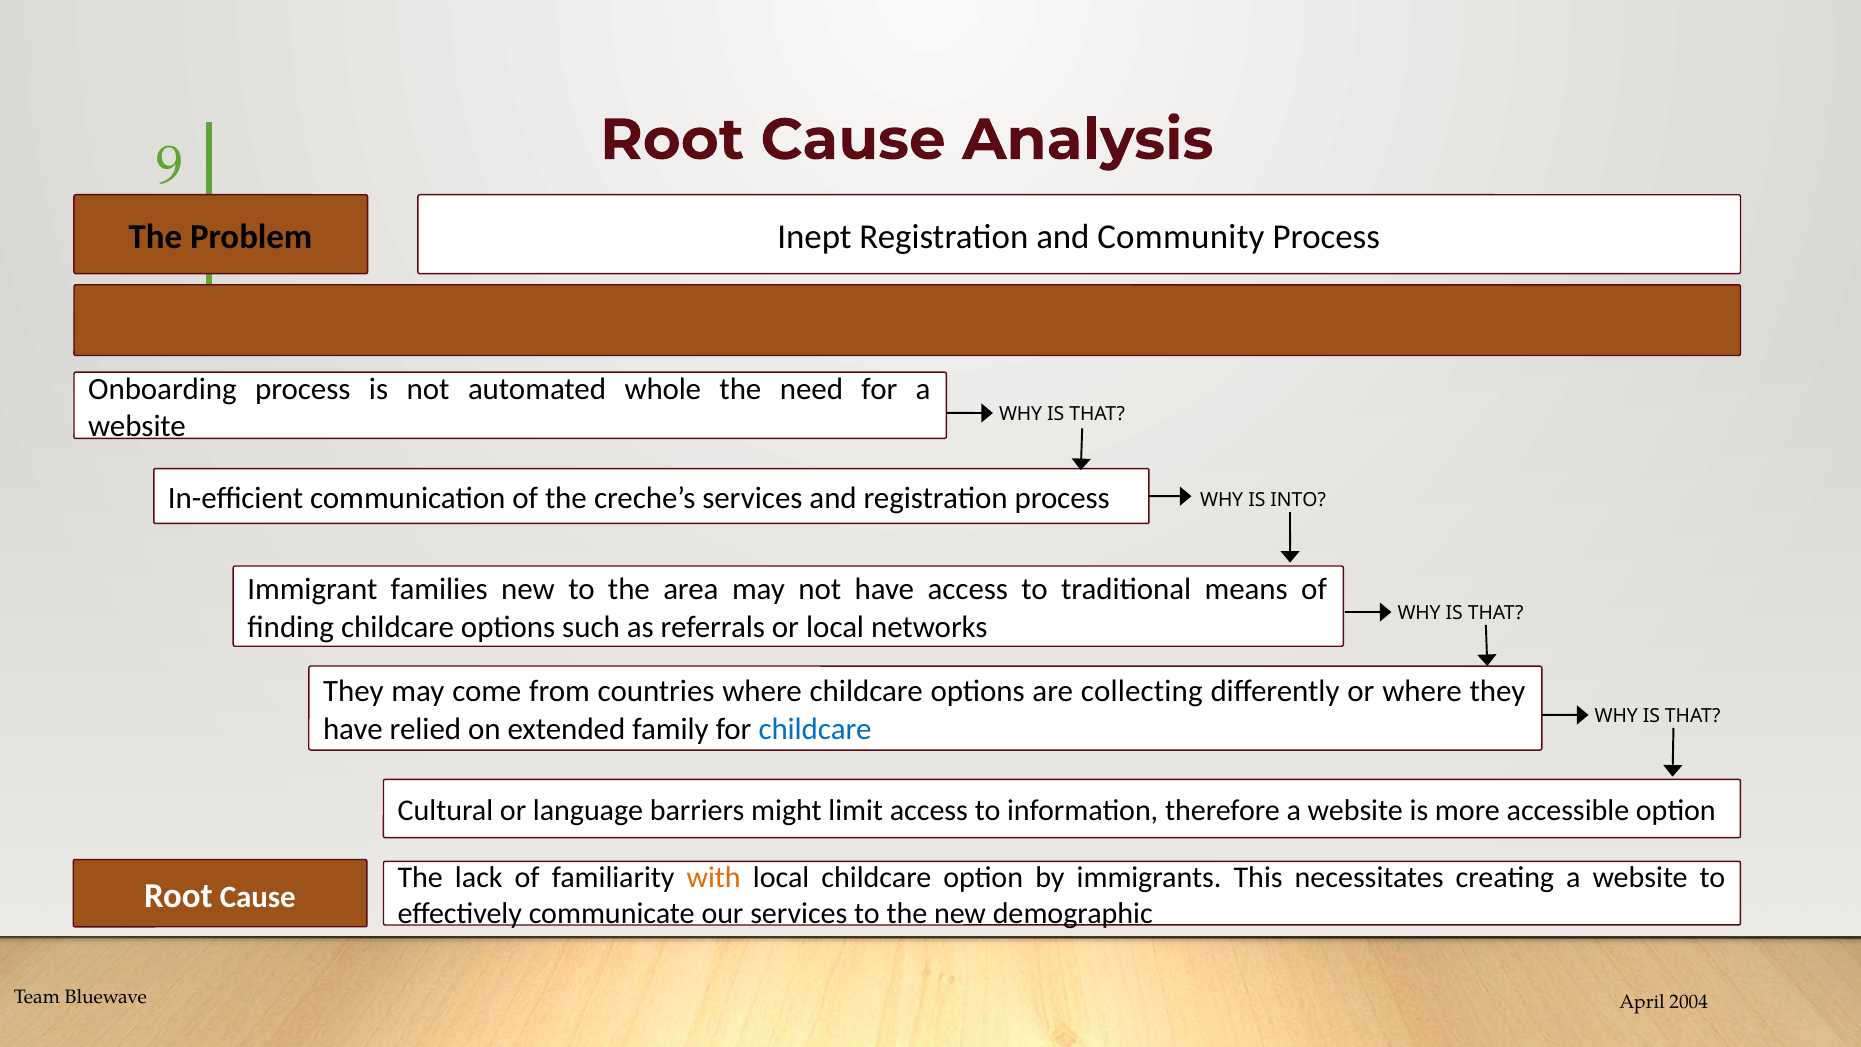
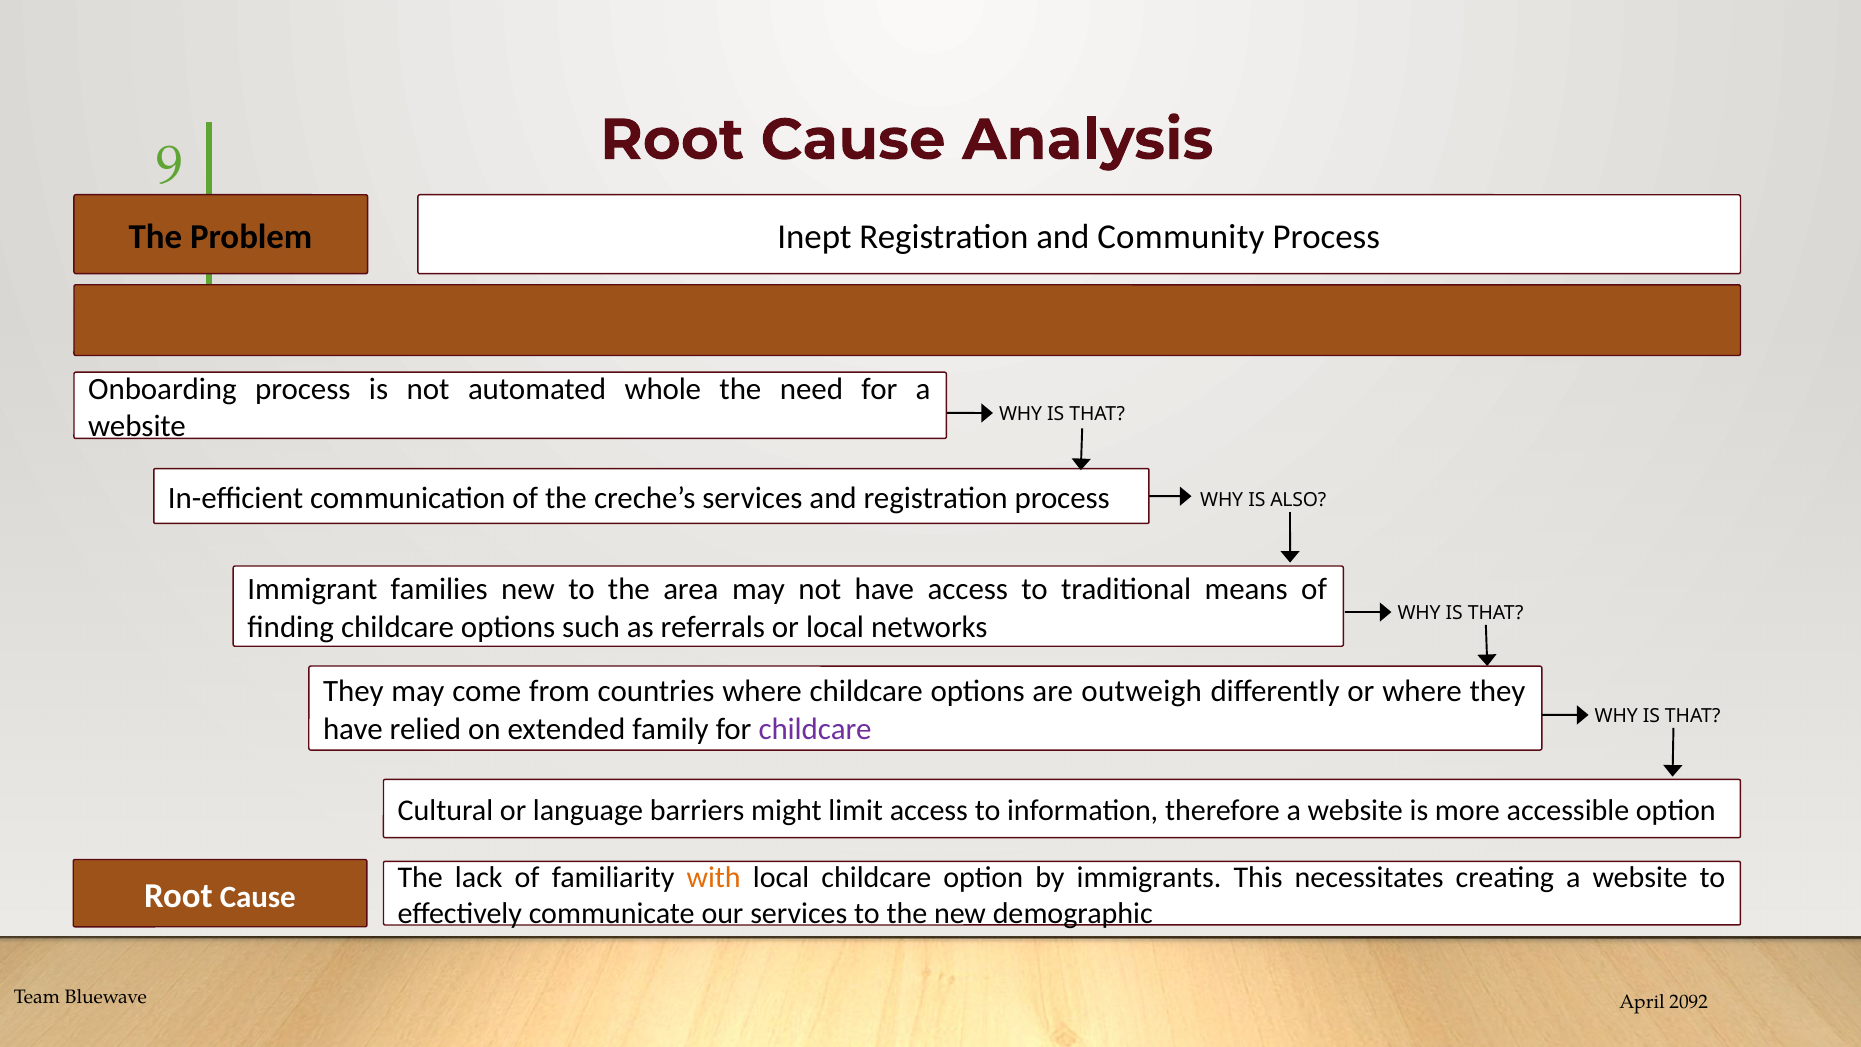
INTO: INTO -> ALSO (1298, 500)
collecting: collecting -> outweigh (1142, 691)
childcare colour: blue -> purple (815, 729)
2004: 2004 -> 2092 (1689, 1002)
